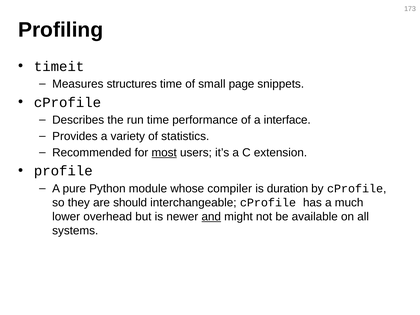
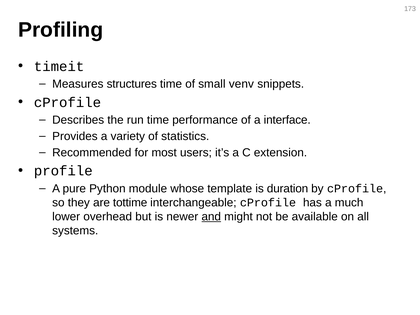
page: page -> venv (241, 84)
most underline: present -> none (164, 153)
compiler: compiler -> template (230, 189)
should: should -> tottime (130, 203)
